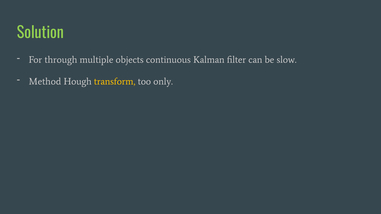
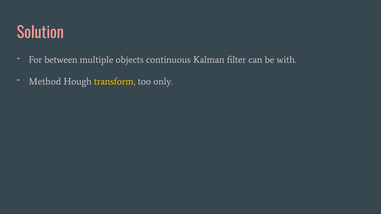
Solution colour: light green -> pink (40, 33)
through: through -> between (61, 60)
slow: slow -> with (287, 60)
